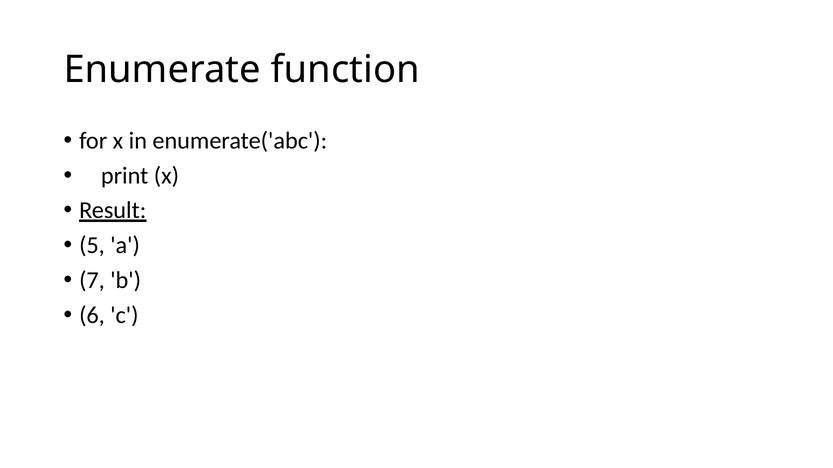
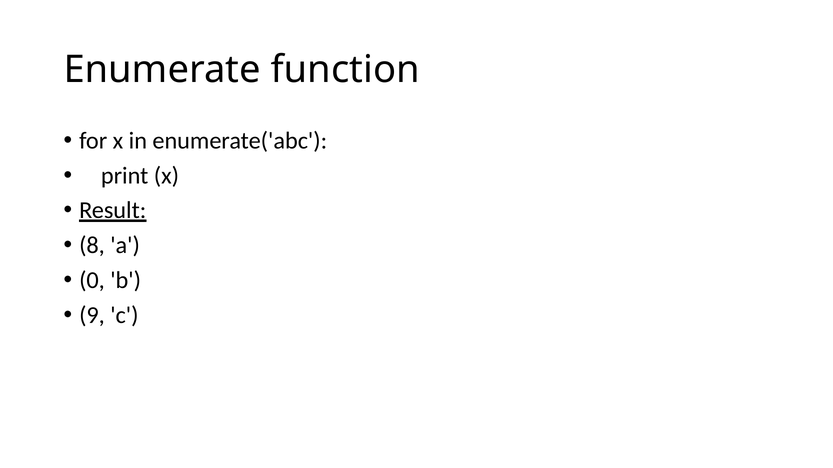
5: 5 -> 8 (92, 246)
7: 7 -> 0 (92, 281)
6: 6 -> 9 (92, 315)
